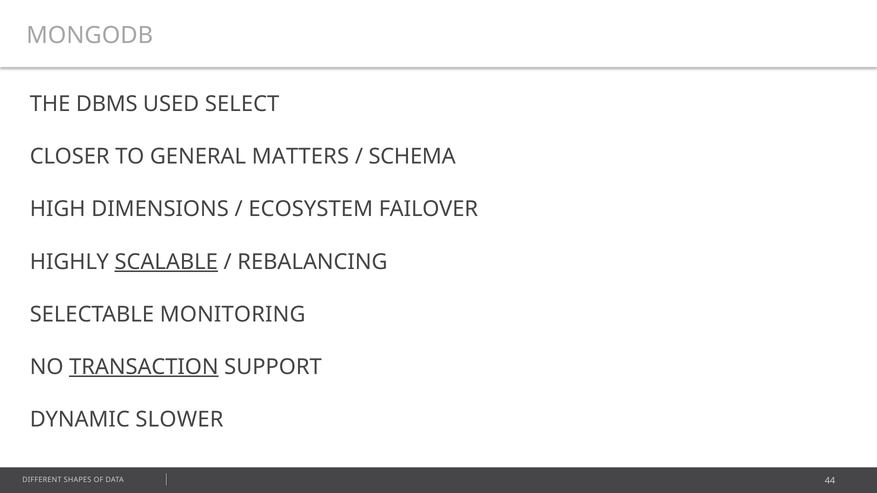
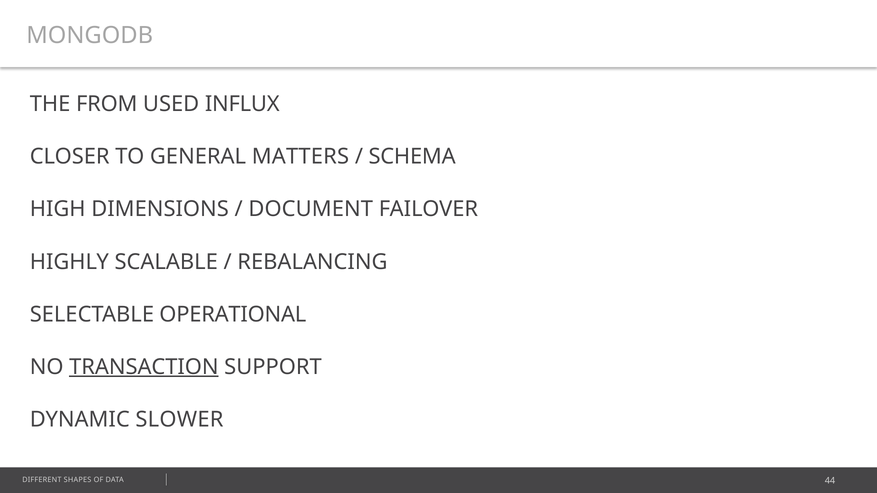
DBMS: DBMS -> FROM (107, 104)
SELECT: SELECT -> INFLUX (242, 104)
ECOSYSTEM: ECOSYSTEM -> DOCUMENT (311, 209)
SCALABLE underline: present -> none (166, 262)
MONITORING: MONITORING -> OPERATIONAL (233, 315)
